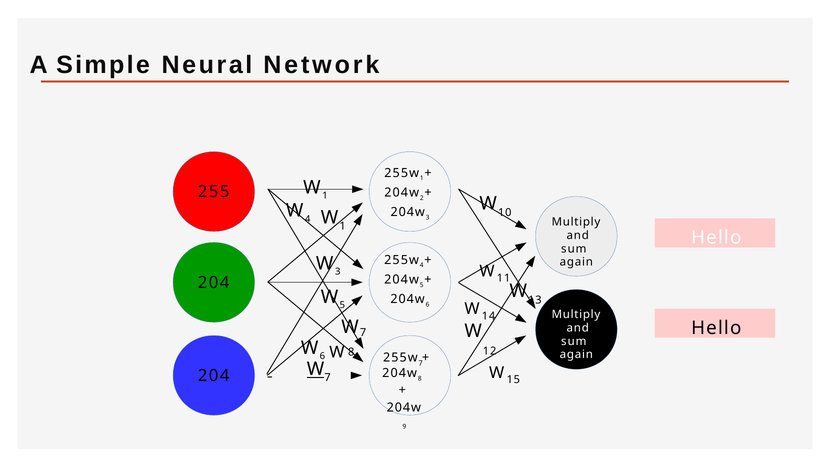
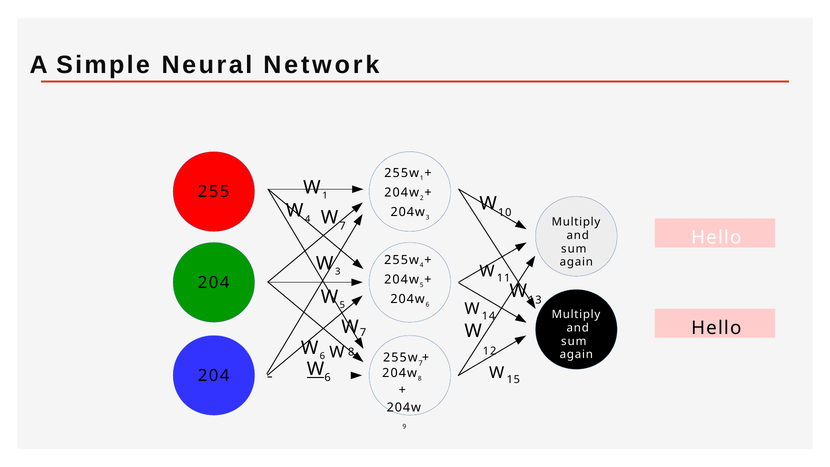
1: 1 -> 7 (343, 226)
7: 7 -> 6 (328, 378)
